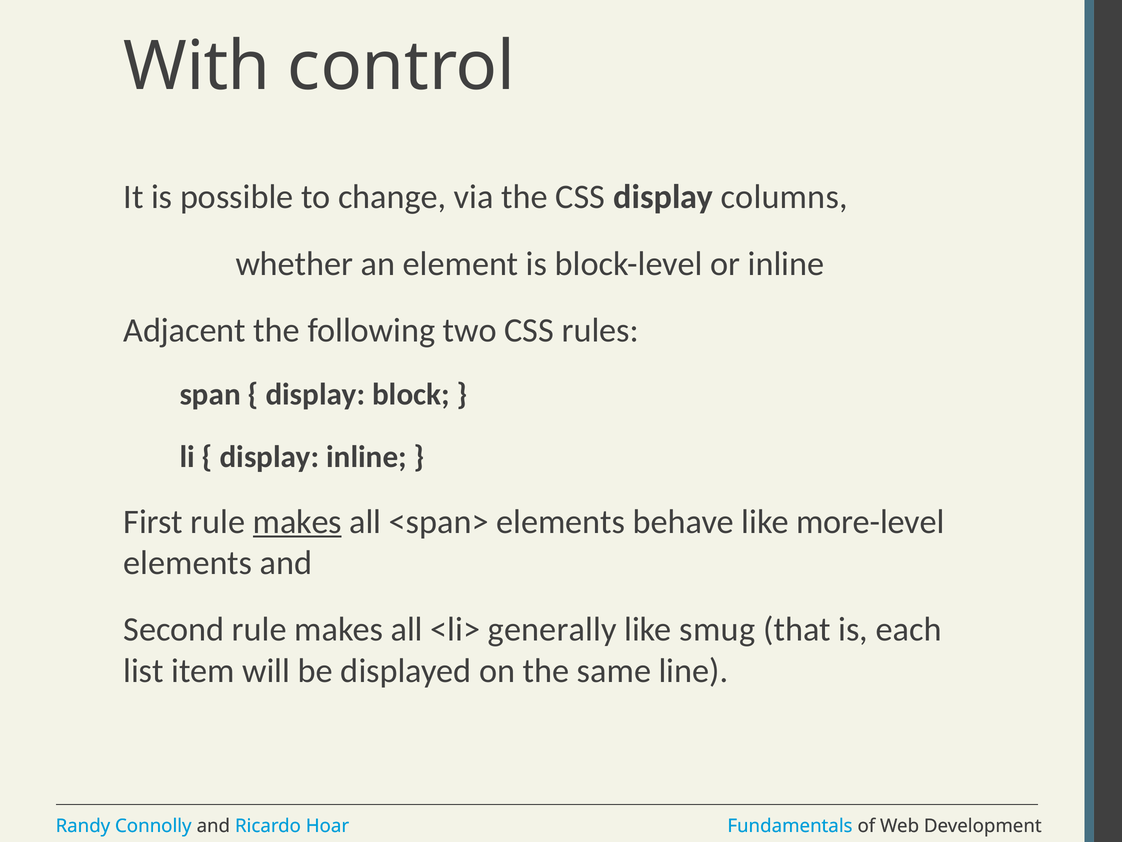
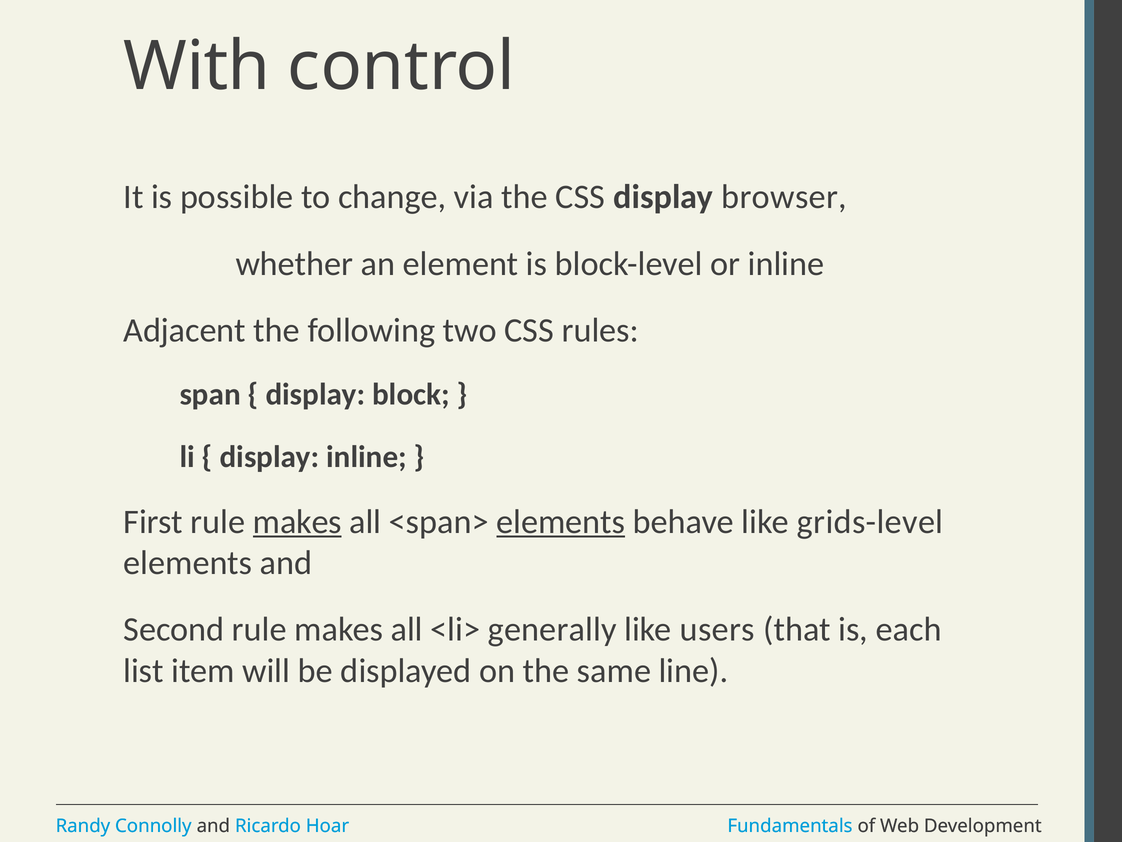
columns: columns -> browser (784, 197)
elements underline: none -> present (561, 522)
more-level: more-level -> grids-level (870, 522)
smug: smug -> users (717, 629)
